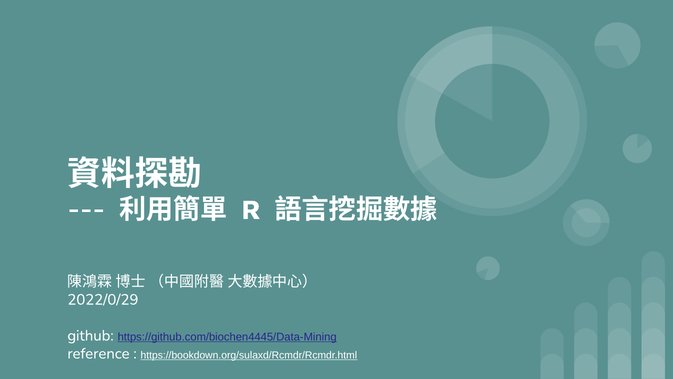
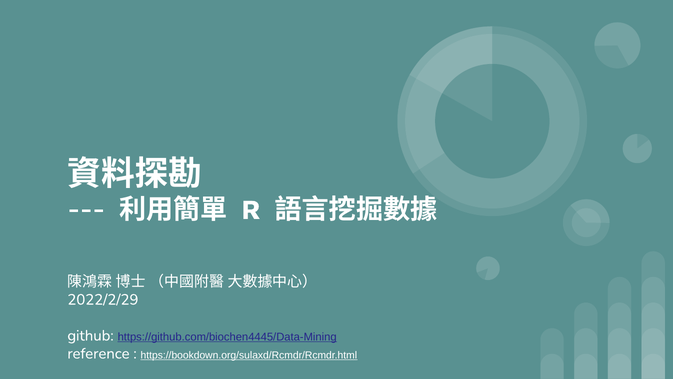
2022/0/29: 2022/0/29 -> 2022/2/29 (103, 299)
